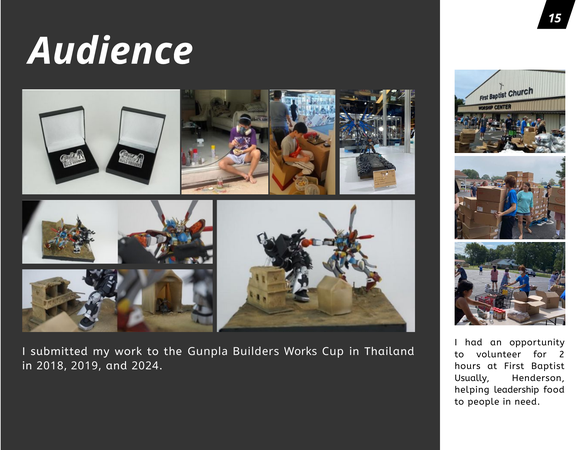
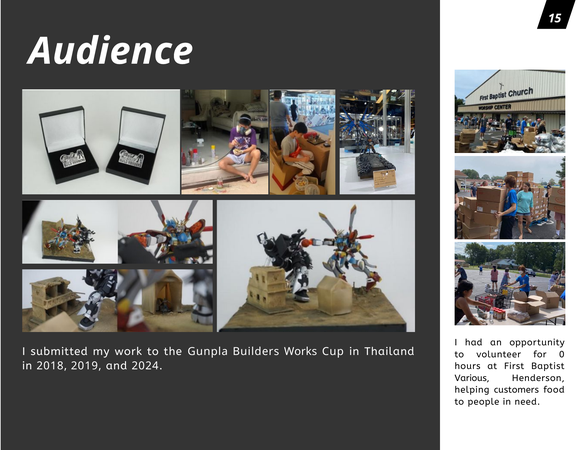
2: 2 -> 0 (562, 354)
Usually: Usually -> Various (472, 378)
leadership: leadership -> customers (516, 390)
